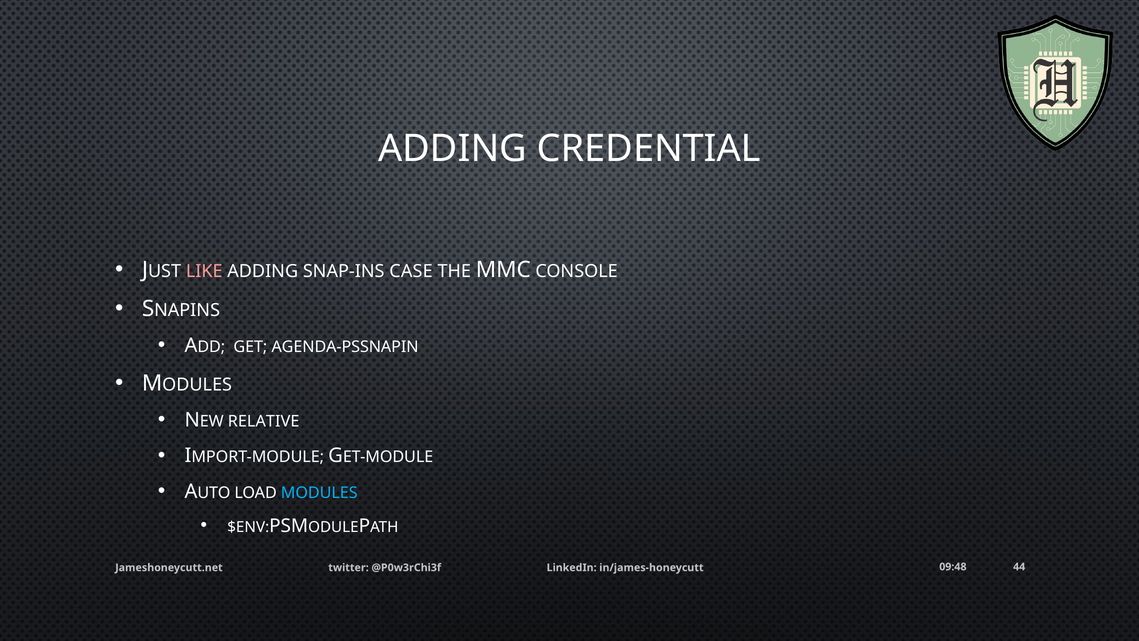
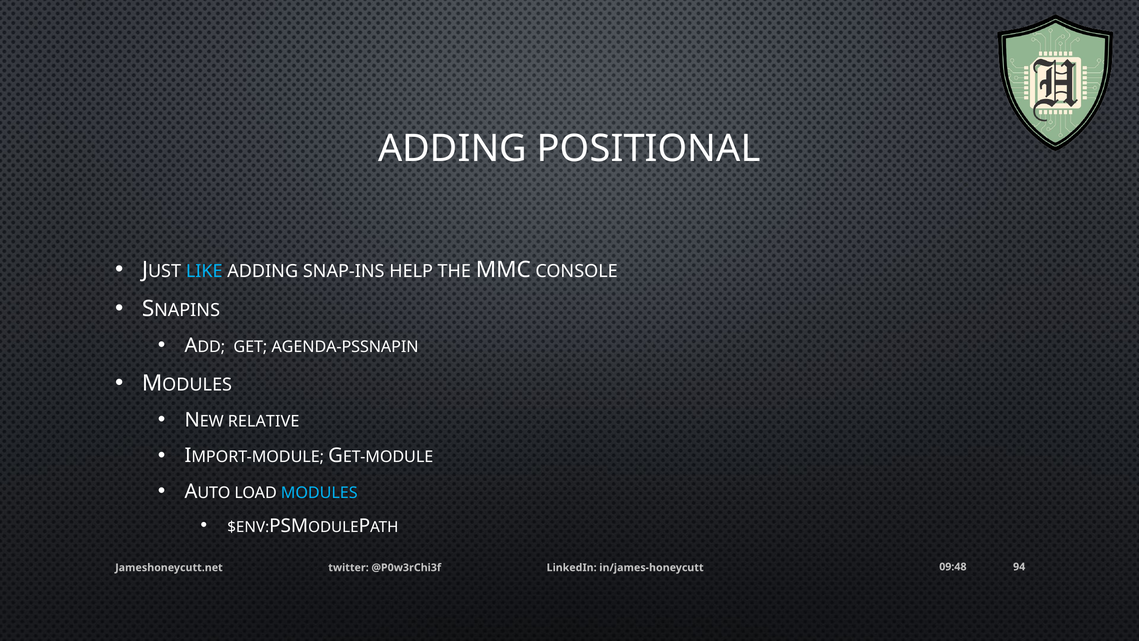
CREDENTIAL: CREDENTIAL -> POSITIONAL (649, 149)
LIKE colour: pink -> light blue (204, 271)
CASE: CASE -> HELP (411, 271)
44: 44 -> 94 (1019, 567)
